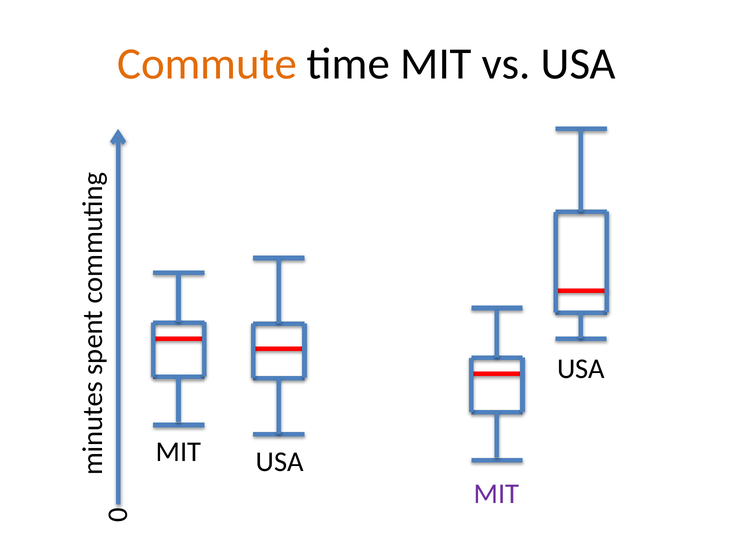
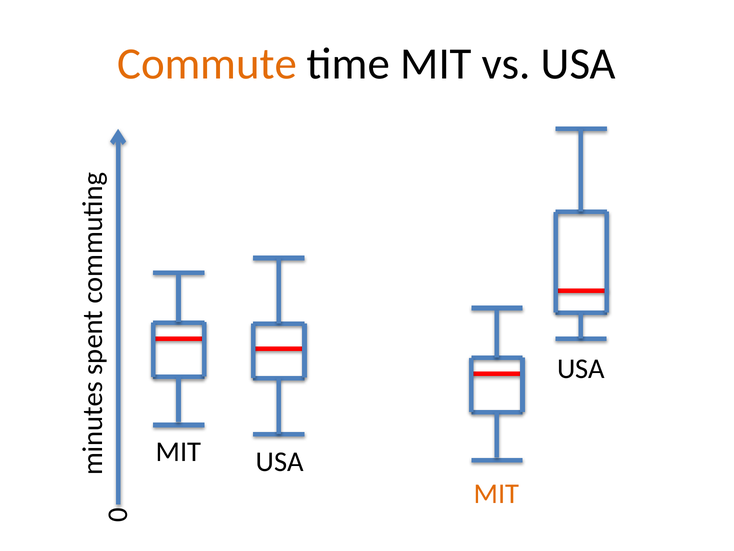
MIT colour: purple -> orange (497, 494)
